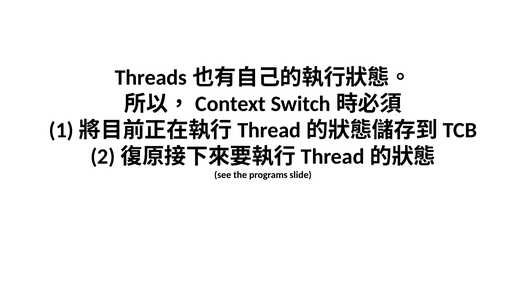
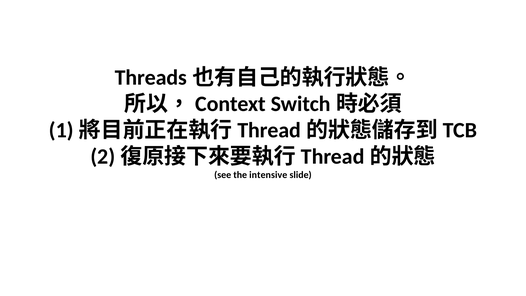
programs: programs -> intensive (268, 175)
